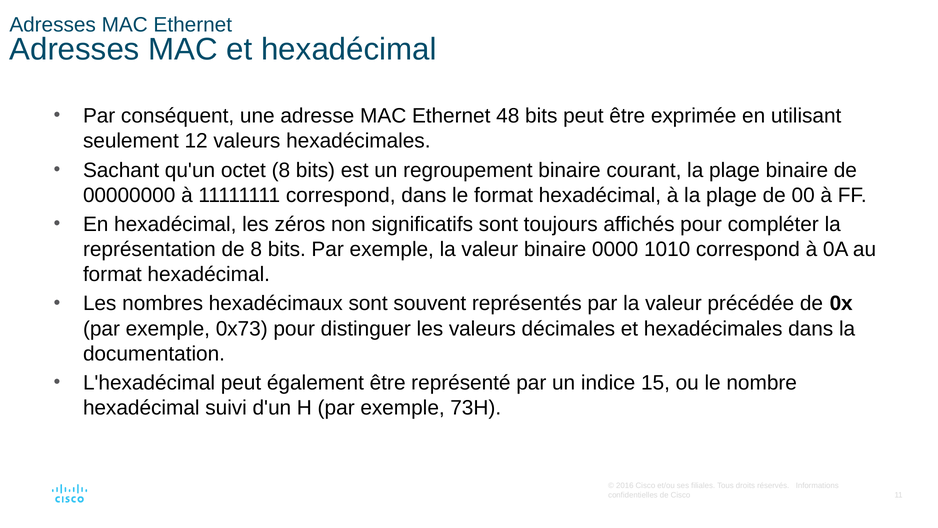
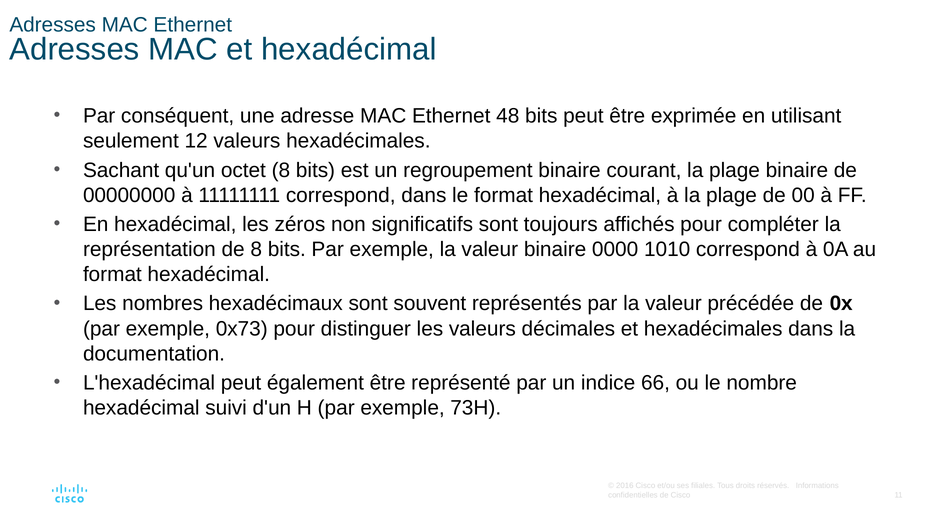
15: 15 -> 66 (655, 383)
